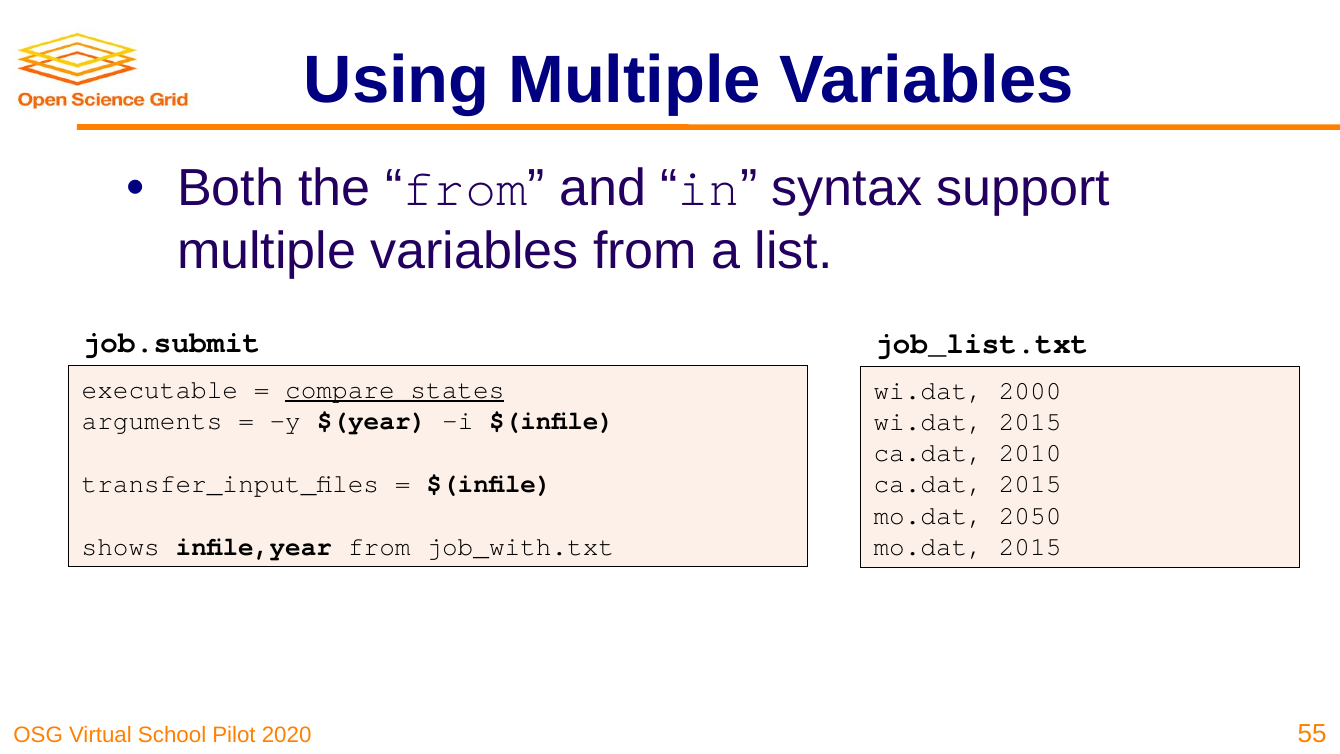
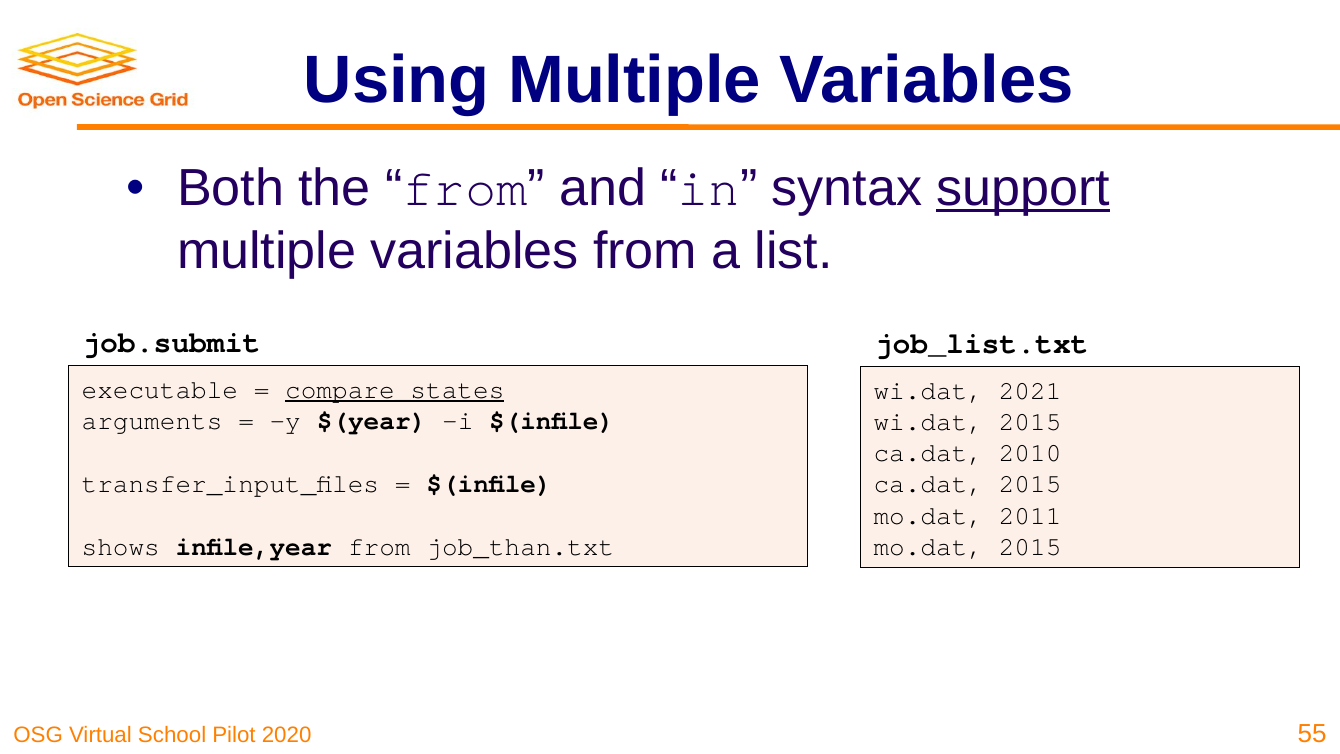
support underline: none -> present (1023, 188)
2000: 2000 -> 2021 (1030, 390)
2050: 2050 -> 2011 (1030, 515)
job_with.txt: job_with.txt -> job_than.txt (520, 546)
